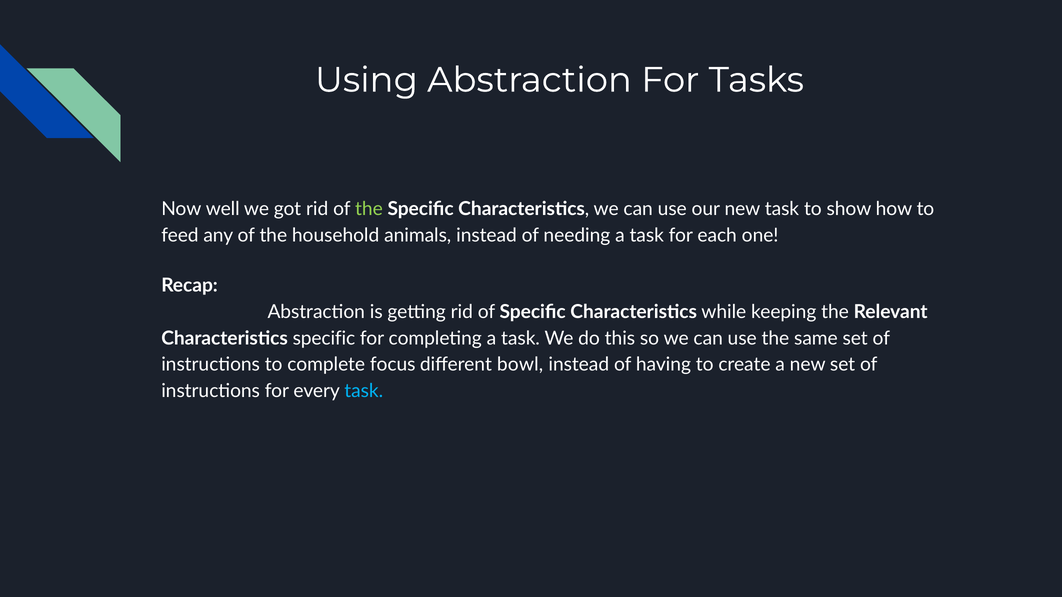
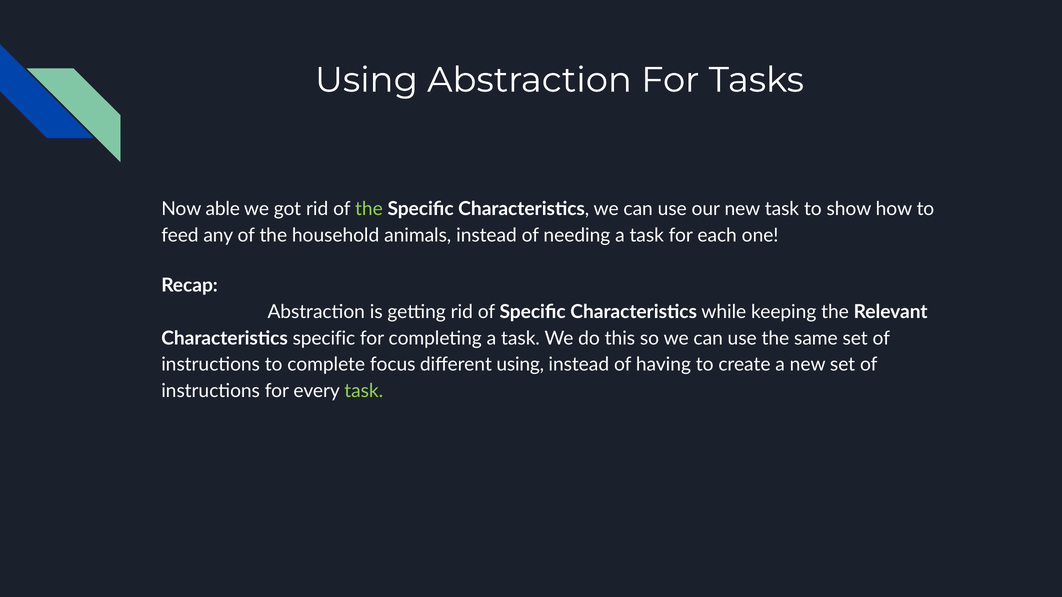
well: well -> able (223, 209)
different bowl: bowl -> using (520, 365)
task colour: light blue -> light green (364, 391)
